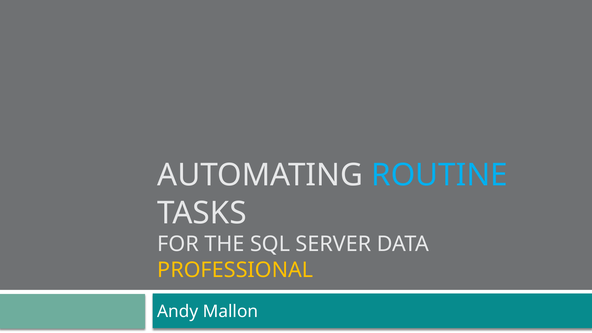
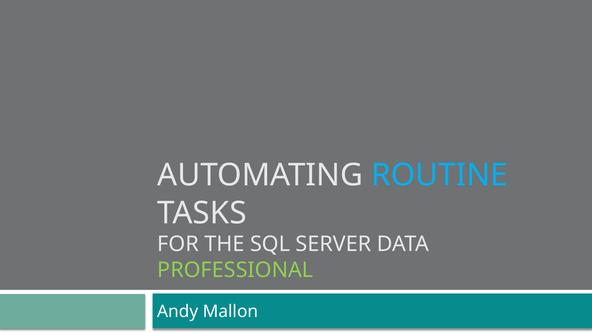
PROFESSIONAL colour: yellow -> light green (235, 270)
